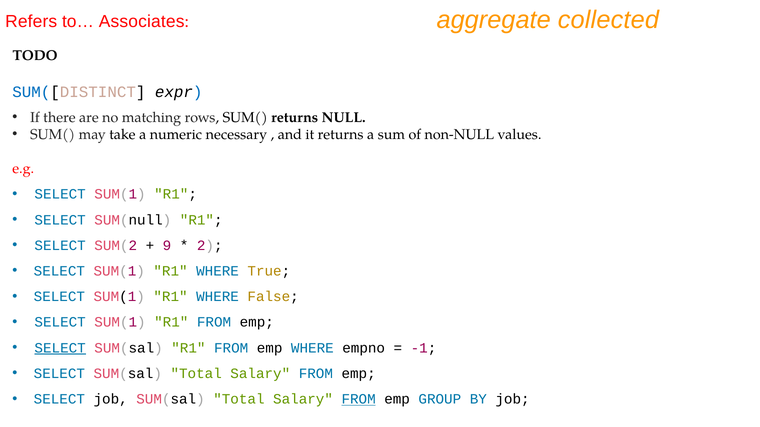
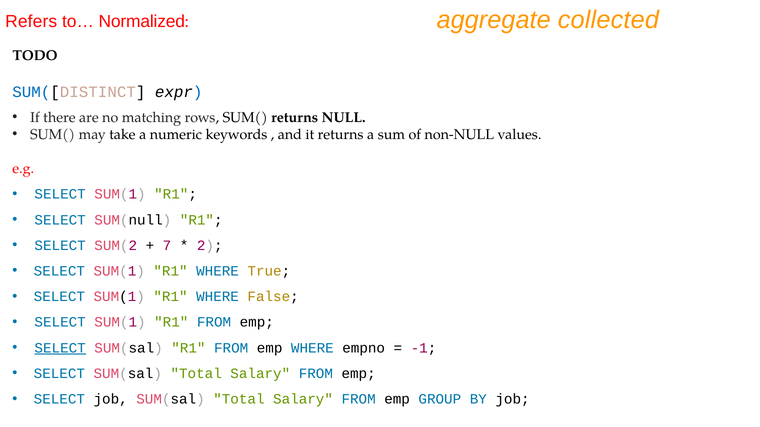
Associates: Associates -> Normalized (142, 22)
necessary: necessary -> keywords (236, 135)
9: 9 -> 7 (167, 246)
FROM underline: present -> none (359, 400)
